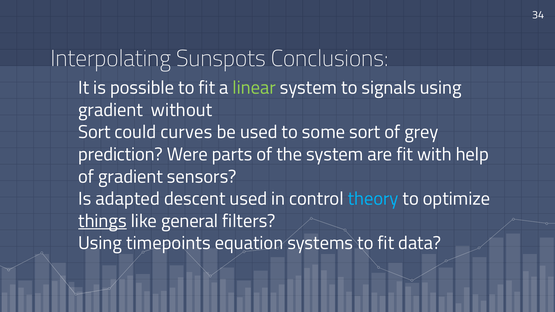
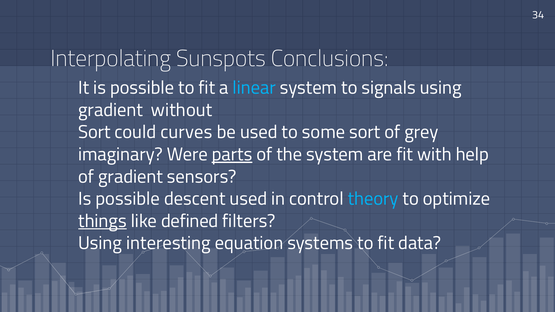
linear colour: light green -> light blue (254, 88)
prediction: prediction -> imaginary (121, 154)
parts underline: none -> present (232, 154)
adapted: adapted -> possible (128, 199)
general: general -> defined (190, 221)
timepoints: timepoints -> interesting (168, 243)
